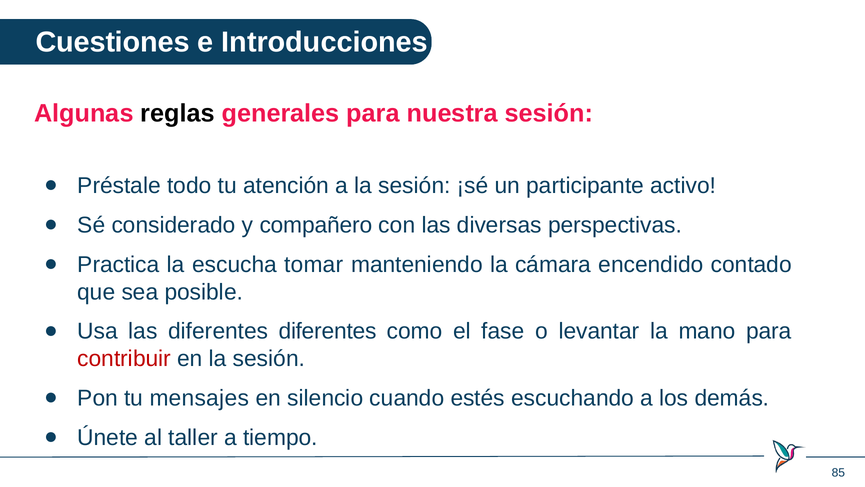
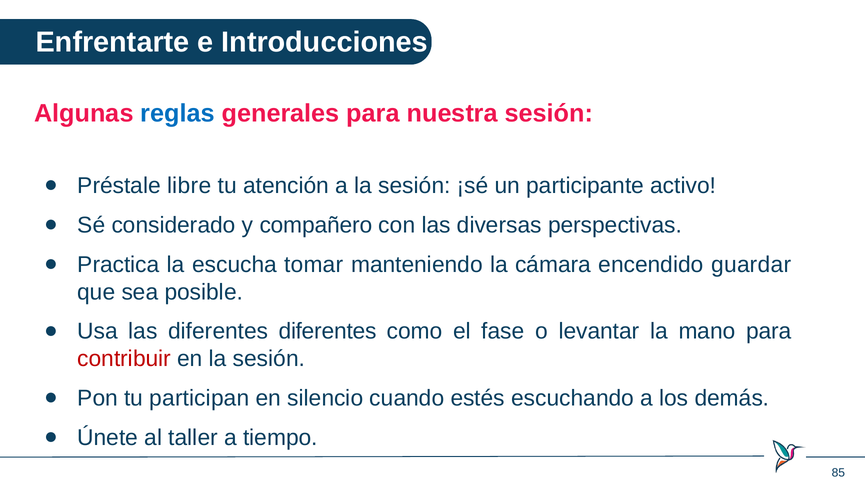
Cuestiones: Cuestiones -> Enfrentarte (113, 42)
reglas colour: black -> blue (178, 113)
todo: todo -> libre (189, 186)
contado: contado -> guardar (751, 264)
mensajes: mensajes -> participan (199, 398)
